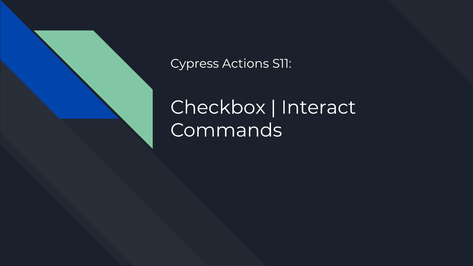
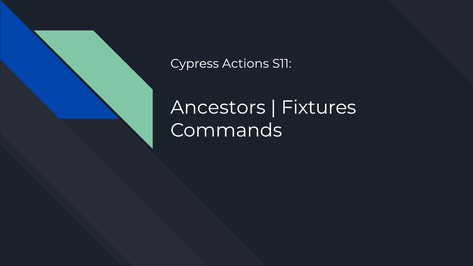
Checkbox: Checkbox -> Ancestors (218, 107)
Interact: Interact -> Fixtures (319, 107)
